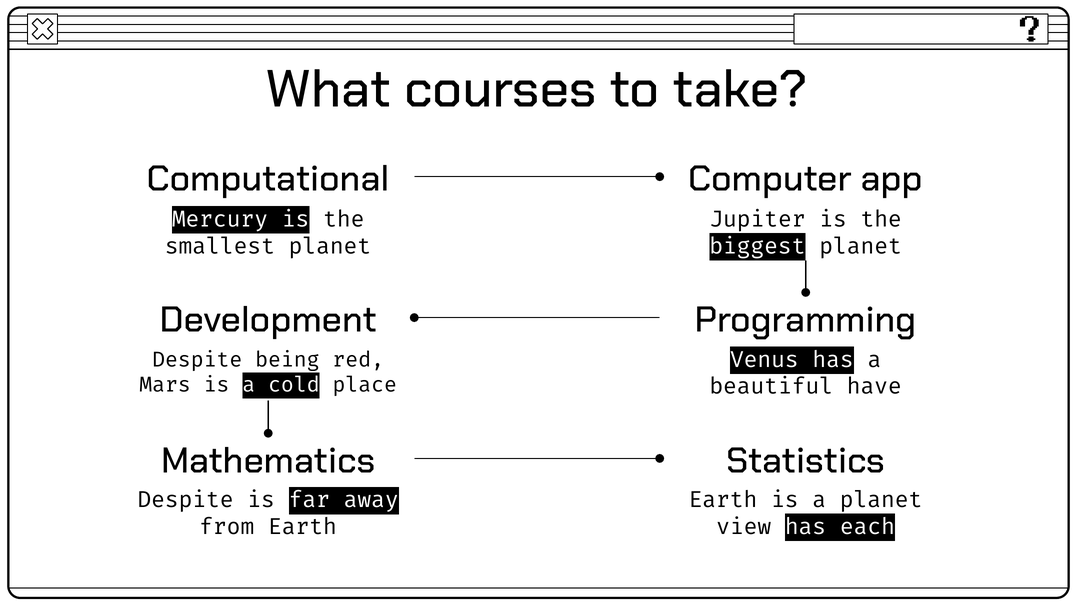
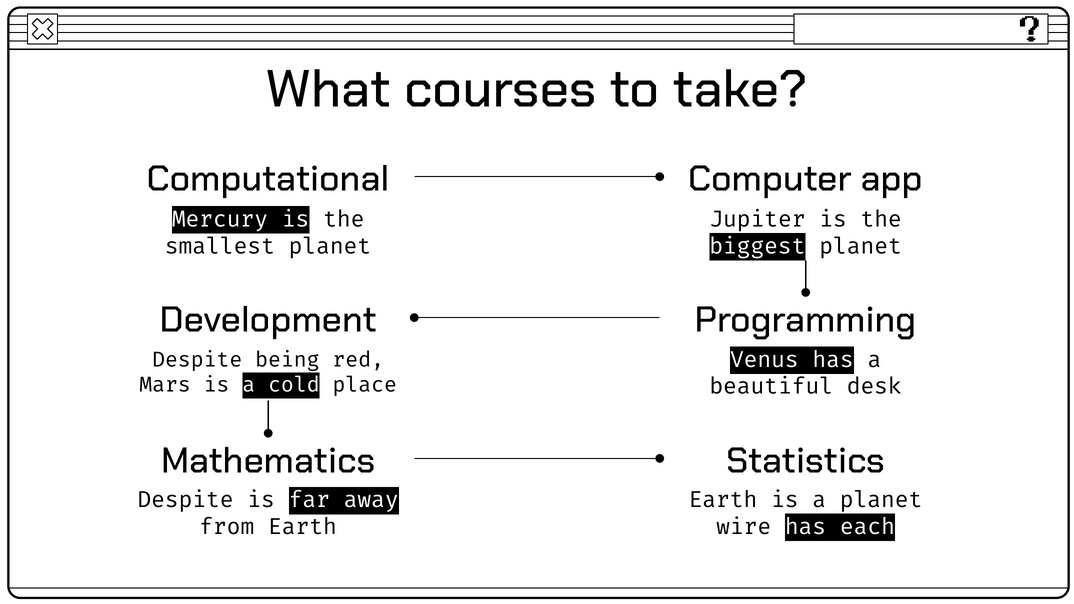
have: have -> desk (874, 387)
view: view -> wire (744, 527)
